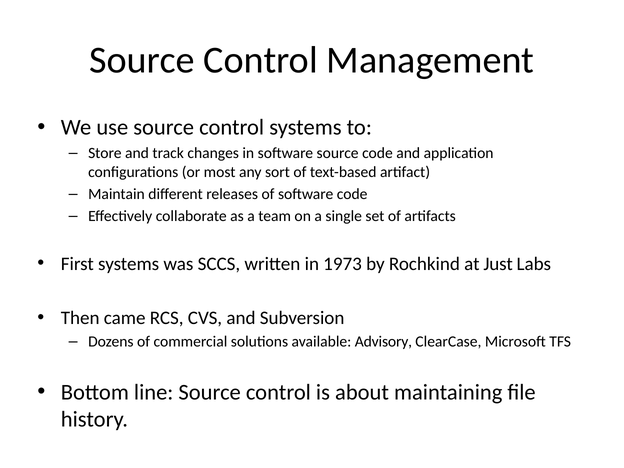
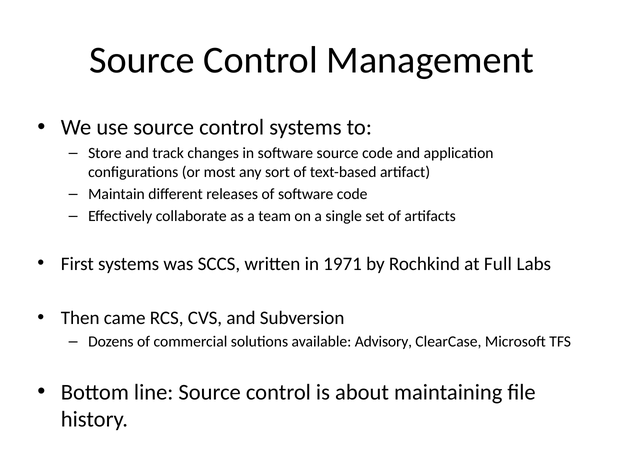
1973: 1973 -> 1971 (343, 264)
Just: Just -> Full (498, 264)
